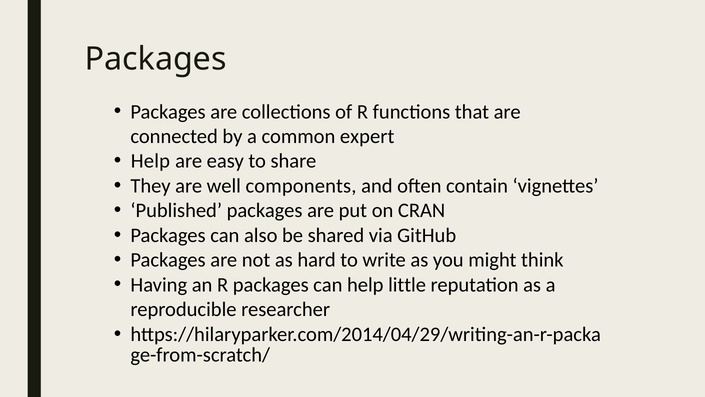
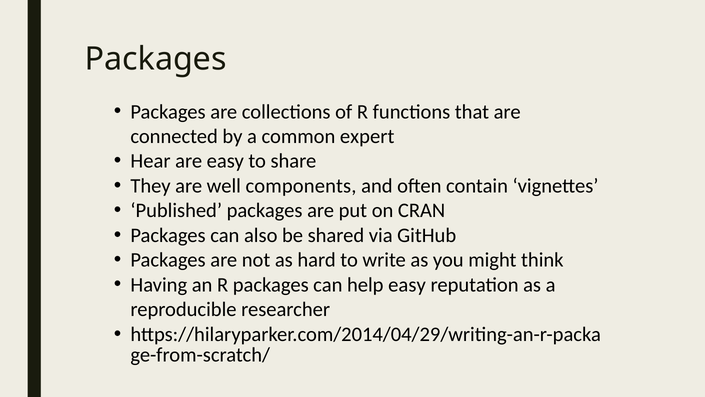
Help: Help -> Hear (151, 161)
help little: little -> easy (407, 284)
